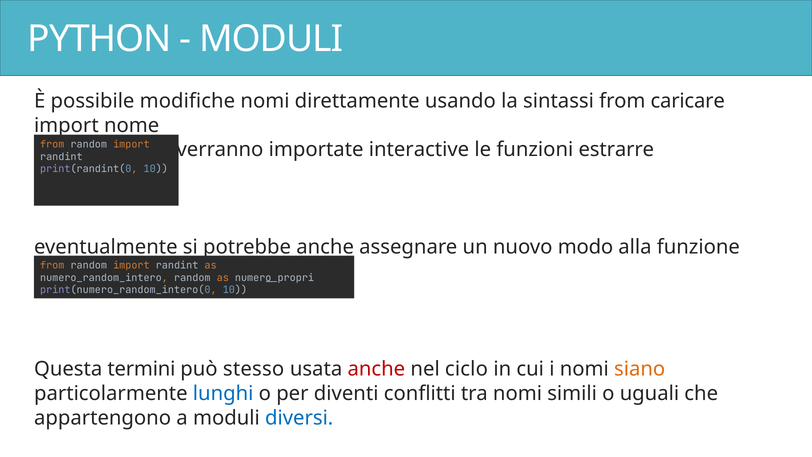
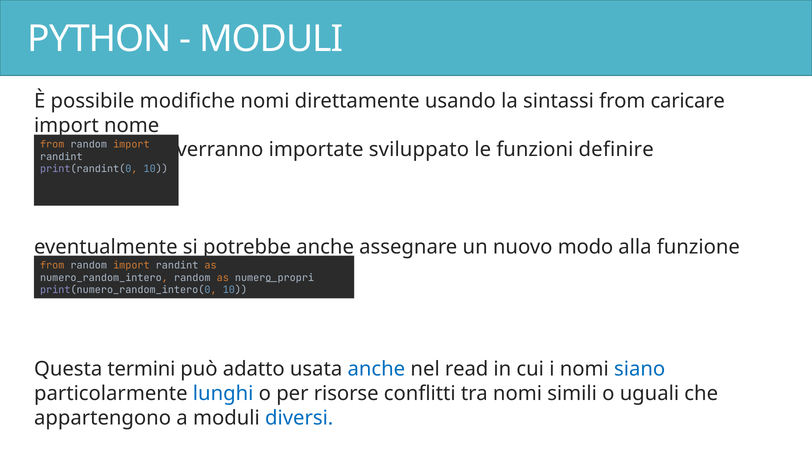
interactive: interactive -> sviluppato (419, 150)
estrarre: estrarre -> definire (616, 150)
stesso: stesso -> adatto (254, 369)
anche colour: red -> blue (376, 369)
ciclo: ciclo -> read (467, 369)
siano colour: orange -> blue (640, 369)
diventi: diventi -> risorse (346, 393)
